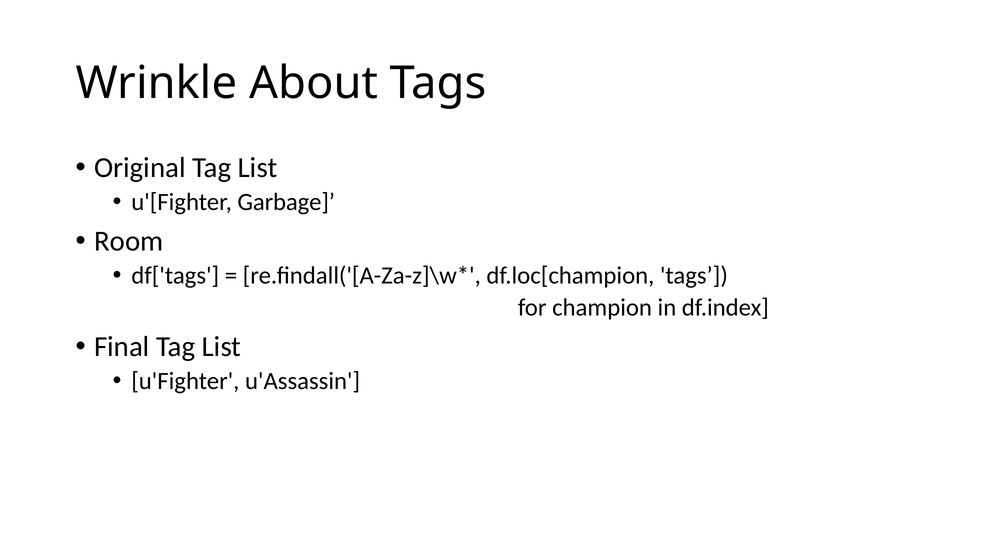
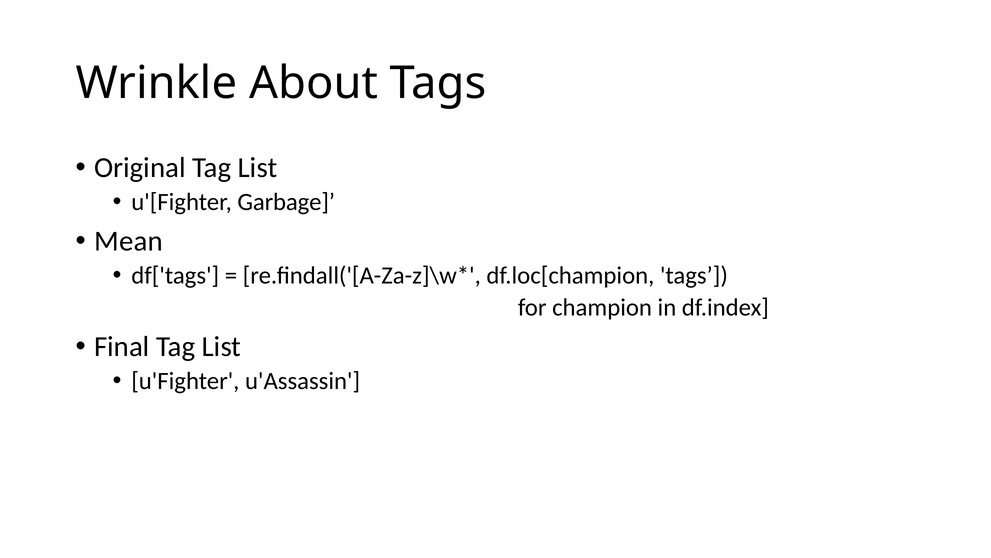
Room: Room -> Mean (129, 241)
